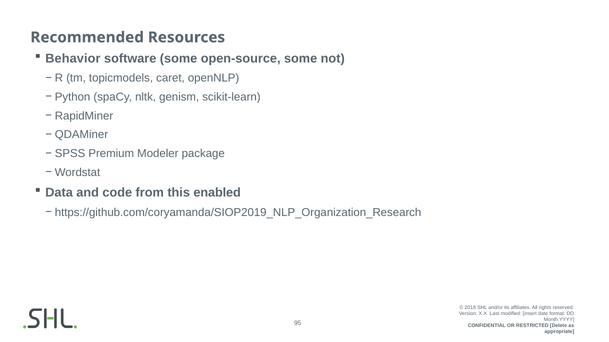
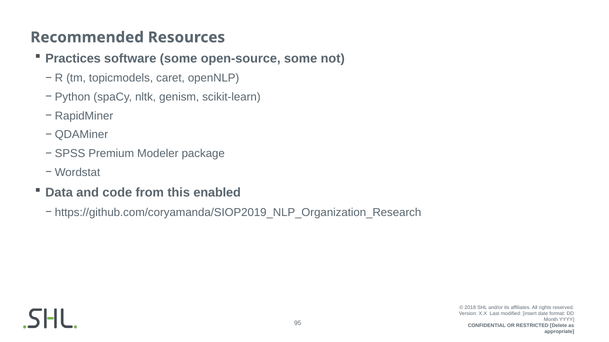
Behavior: Behavior -> Practices (73, 59)
